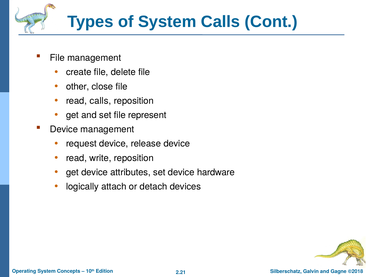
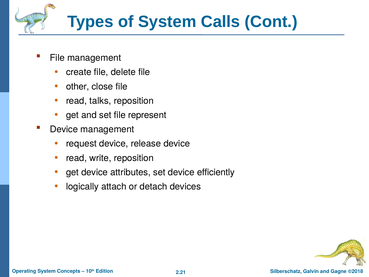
read calls: calls -> talks (100, 101)
hardware: hardware -> efficiently (216, 172)
